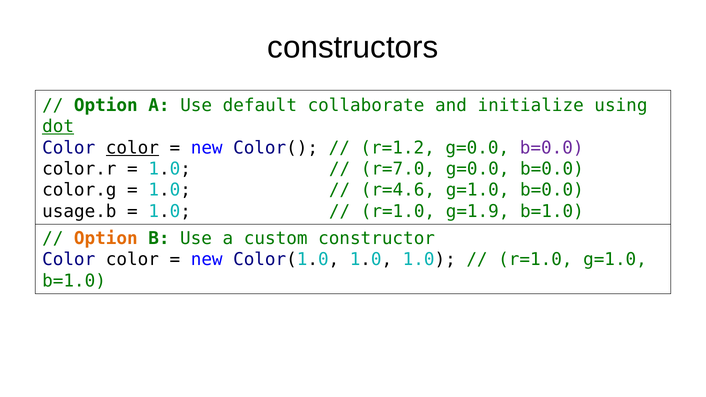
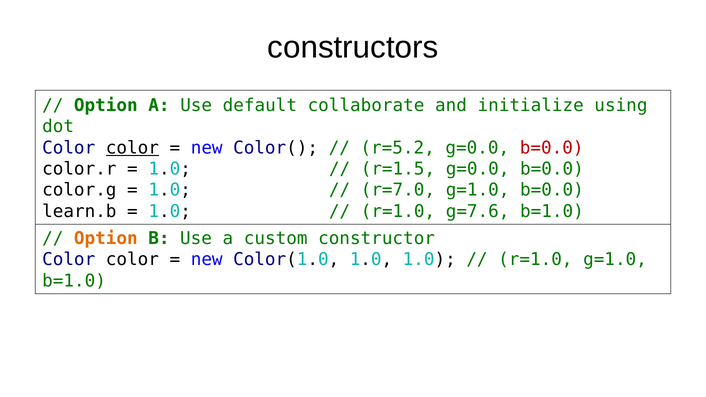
dot underline: present -> none (58, 127)
r=1.2: r=1.2 -> r=5.2 (398, 148)
b=0.0 colour: purple -> red (552, 148)
r=7.0: r=7.0 -> r=1.5 (398, 169)
r=4.6: r=4.6 -> r=7.0 (398, 190)
usage.b: usage.b -> learn.b (79, 211)
g=1.9: g=1.9 -> g=7.6 (478, 211)
